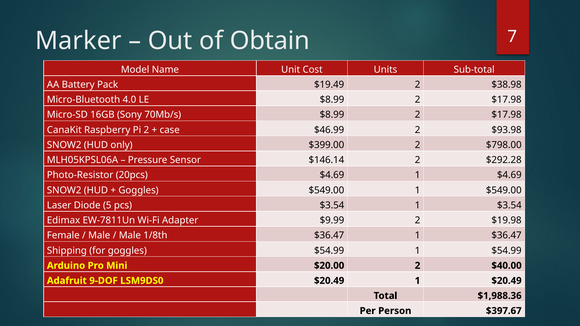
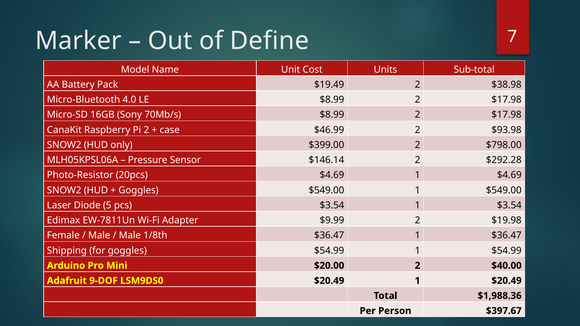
Obtain: Obtain -> Define (270, 41)
